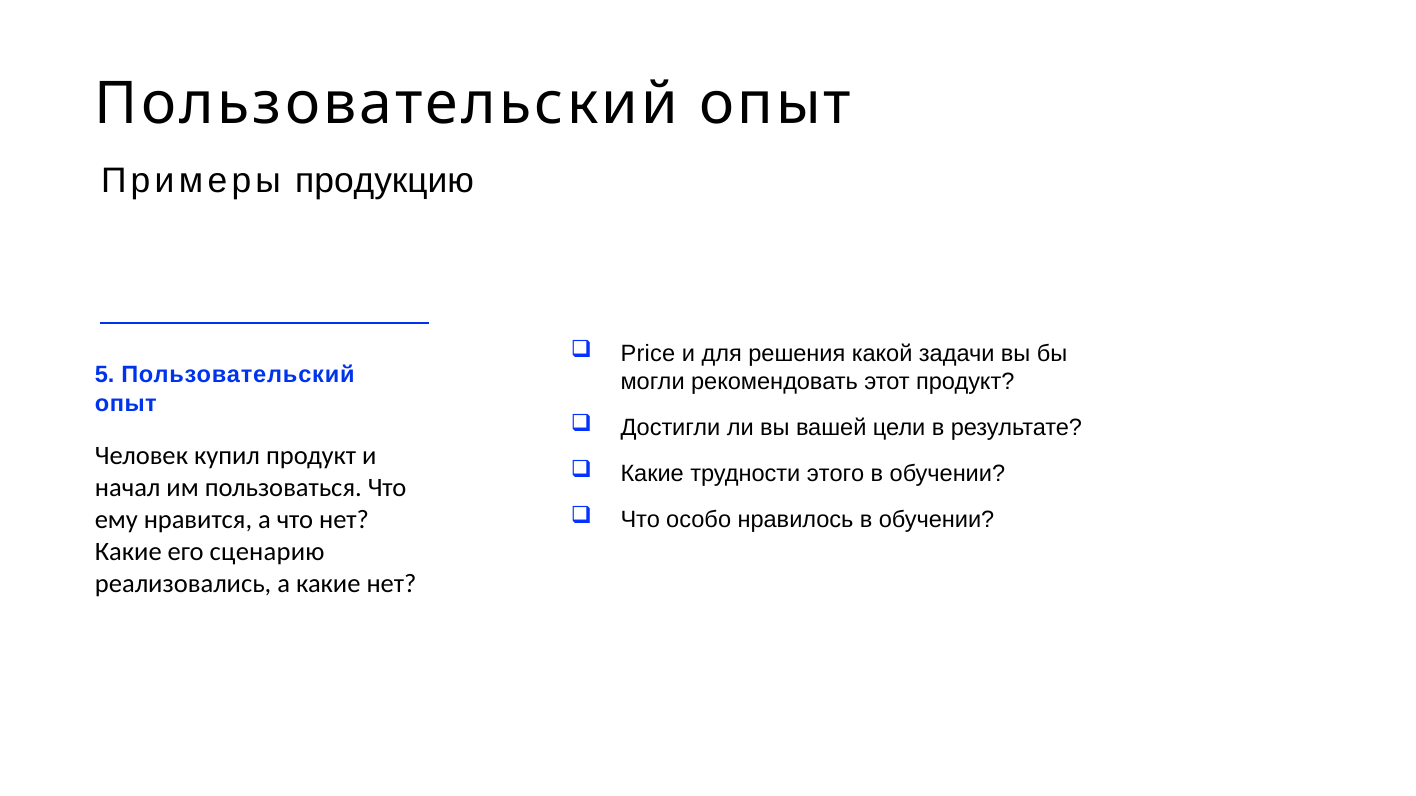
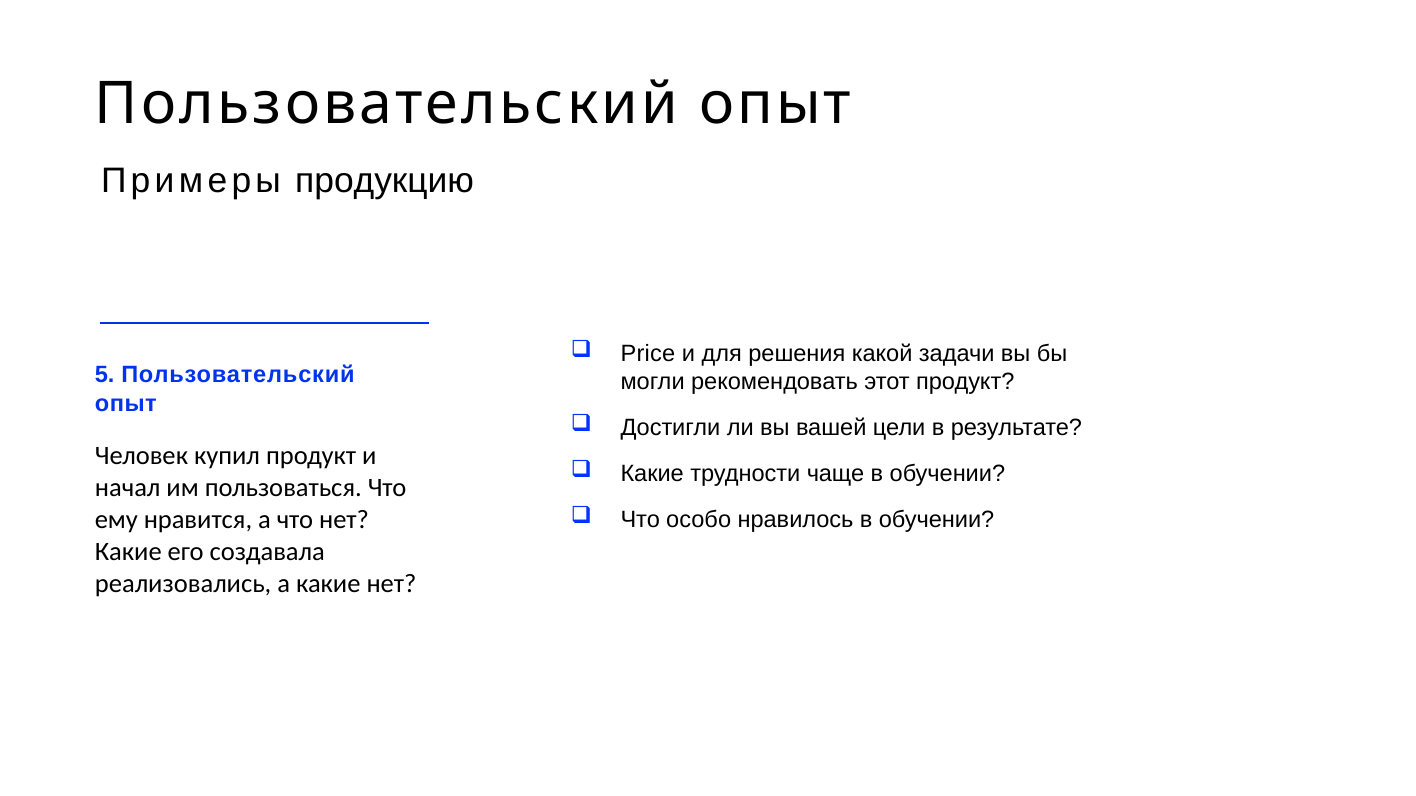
этого: этого -> чаще (836, 474)
сценарию: сценарию -> создавала (267, 552)
